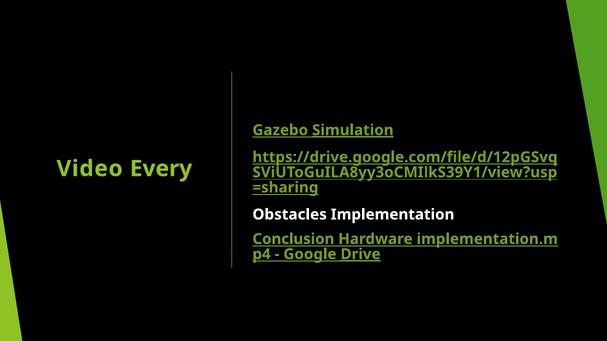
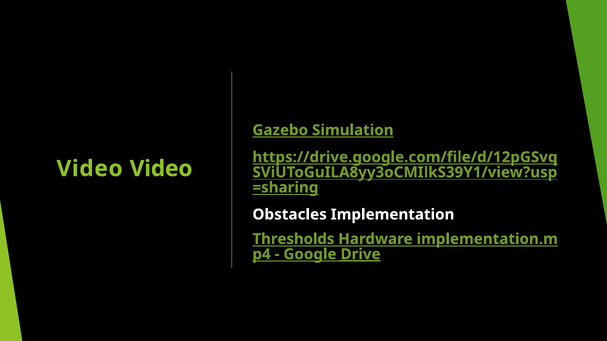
Simulation underline: present -> none (353, 130)
Video Every: Every -> Video (161, 169)
Conclusion: Conclusion -> Thresholds (293, 239)
